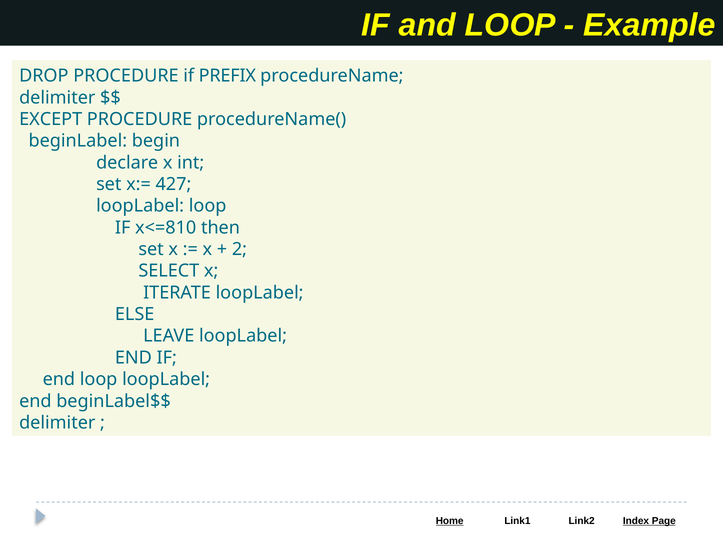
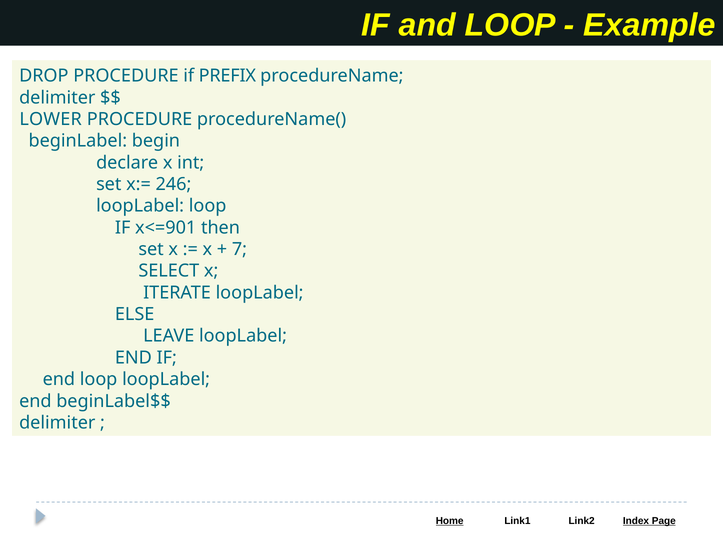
EXCEPT: EXCEPT -> LOWER (51, 119)
427: 427 -> 246 (173, 184)
x<=810: x<=810 -> x<=901 (166, 228)
2: 2 -> 7 (239, 249)
